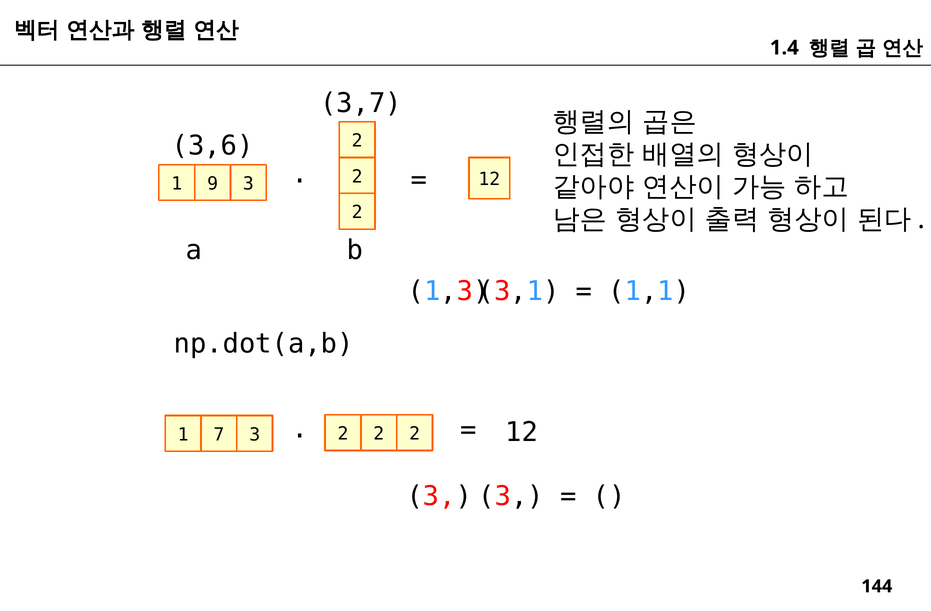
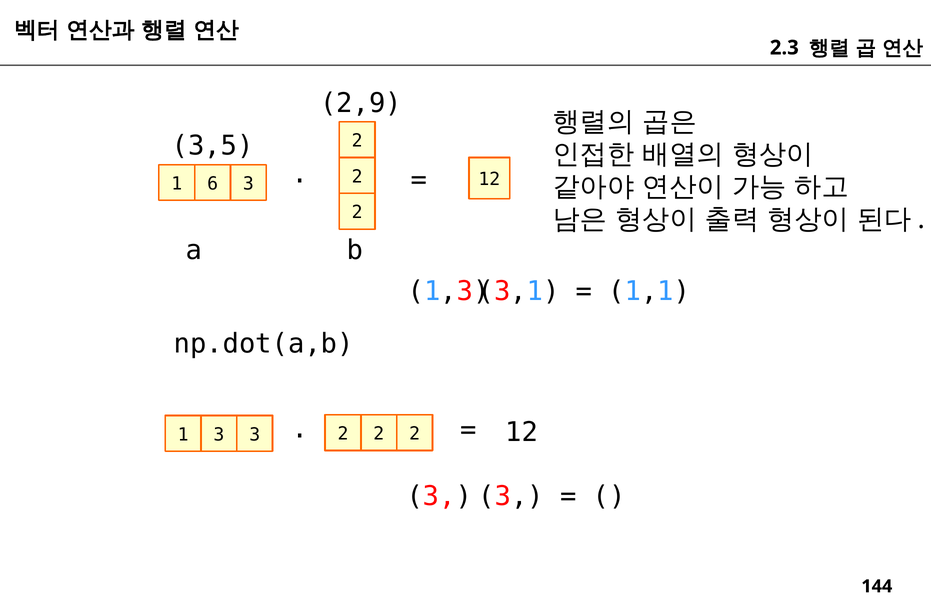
1.4: 1.4 -> 2.3 (784, 48)
3,7: 3,7 -> 2,9 (361, 103)
3,6: 3,6 -> 3,5 (213, 146)
9: 9 -> 6 (213, 184)
1 7: 7 -> 3 (219, 435)
